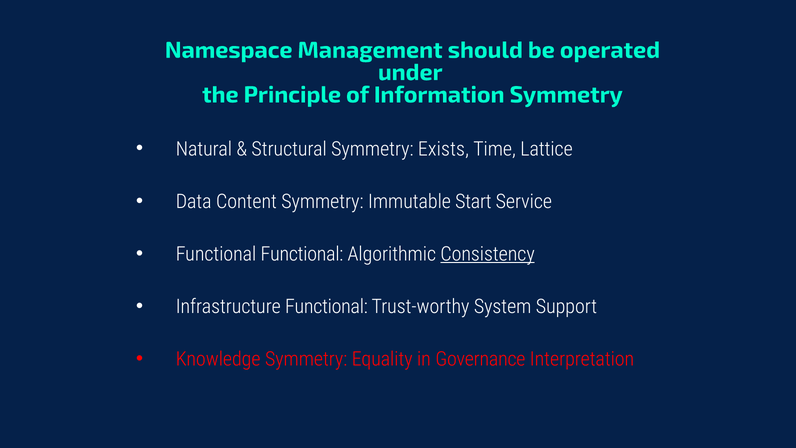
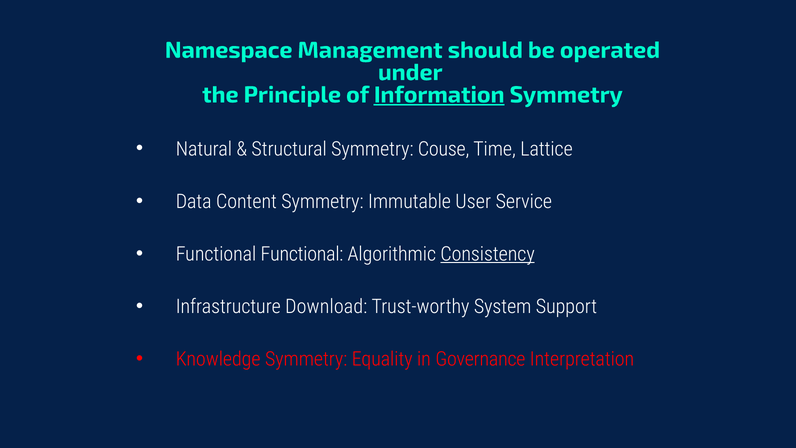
Information underline: none -> present (439, 95)
Exists: Exists -> Couse (444, 149)
Start: Start -> User (473, 201)
Infrastructure Functional: Functional -> Download (326, 306)
